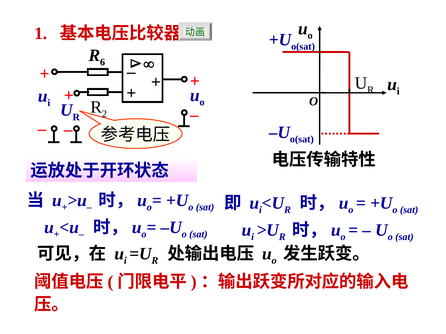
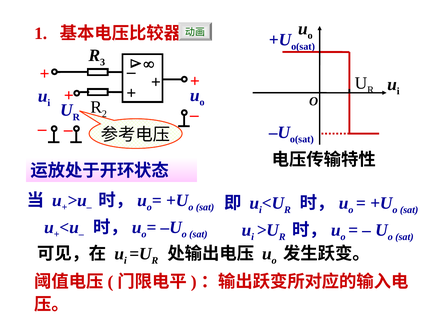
6: 6 -> 3 (103, 62)
